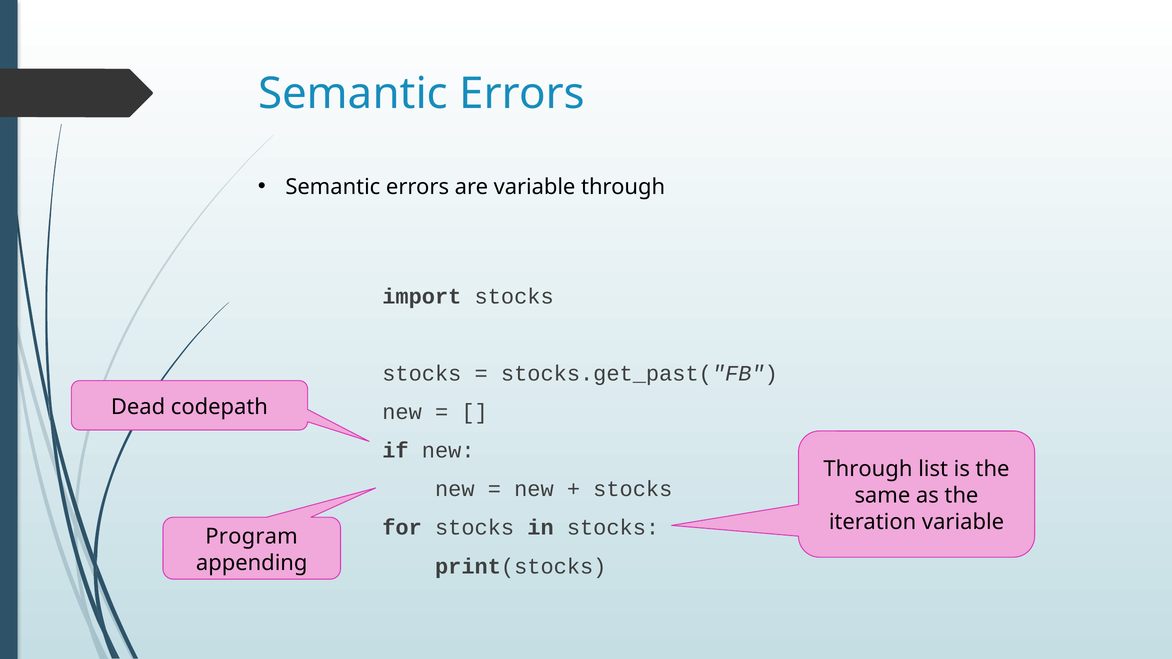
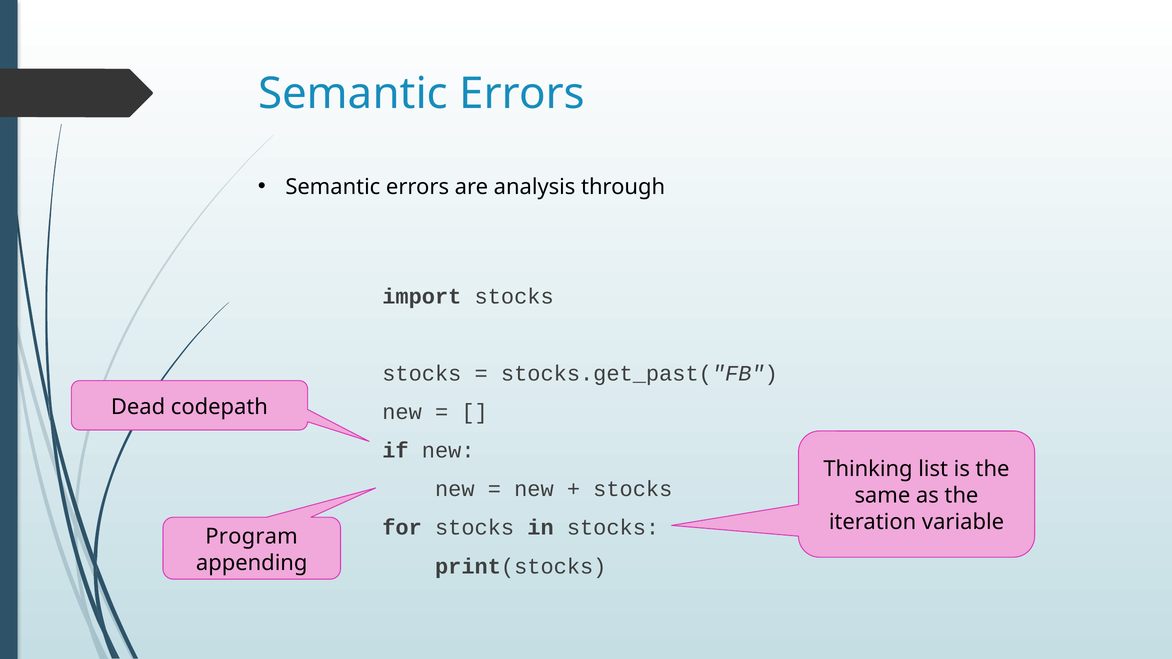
are variable: variable -> analysis (535, 187)
Through: Through -> Thinking (868, 469)
